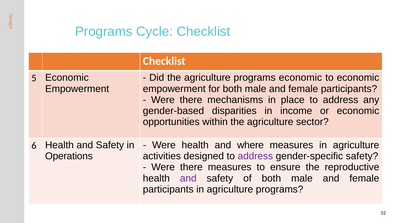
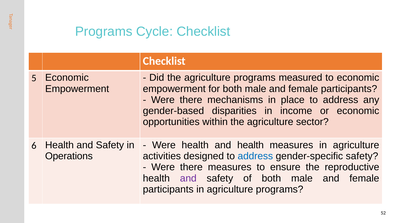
programs economic: economic -> measured (301, 78)
and where: where -> health (250, 145)
address colour: purple -> blue (255, 156)
